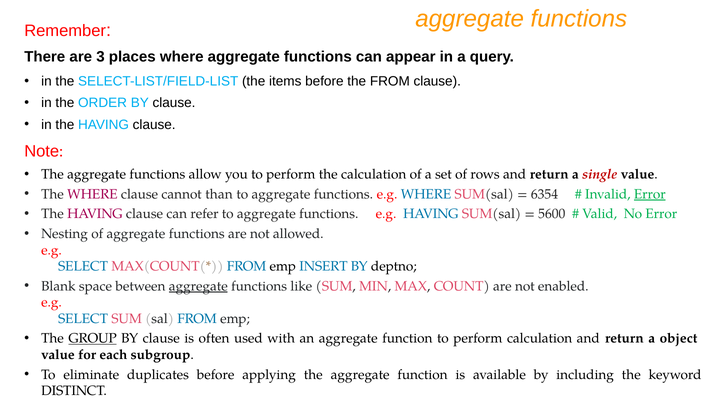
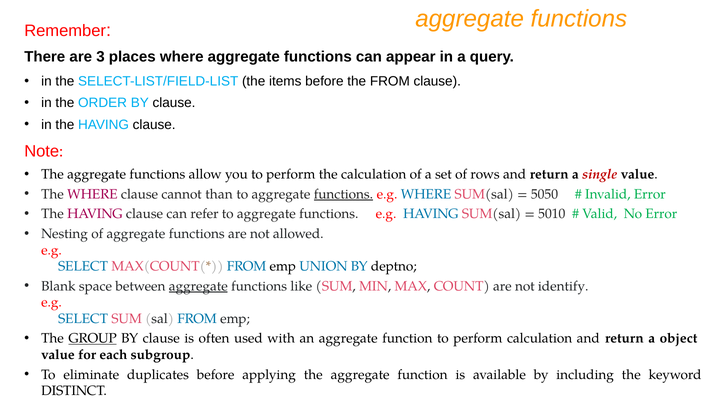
functions underline: none -> present (343, 194)
6354: 6354 -> 5050 (544, 194)
Error underline: present -> none (650, 194)
5600: 5600 -> 5010 (552, 214)
INSERT: INSERT -> UNION (323, 267)
enabled: enabled -> identify (563, 287)
